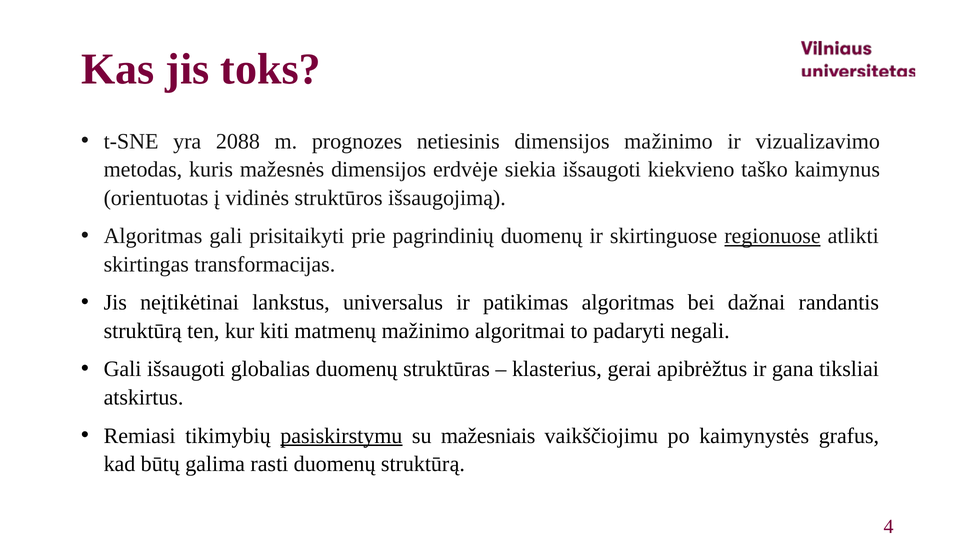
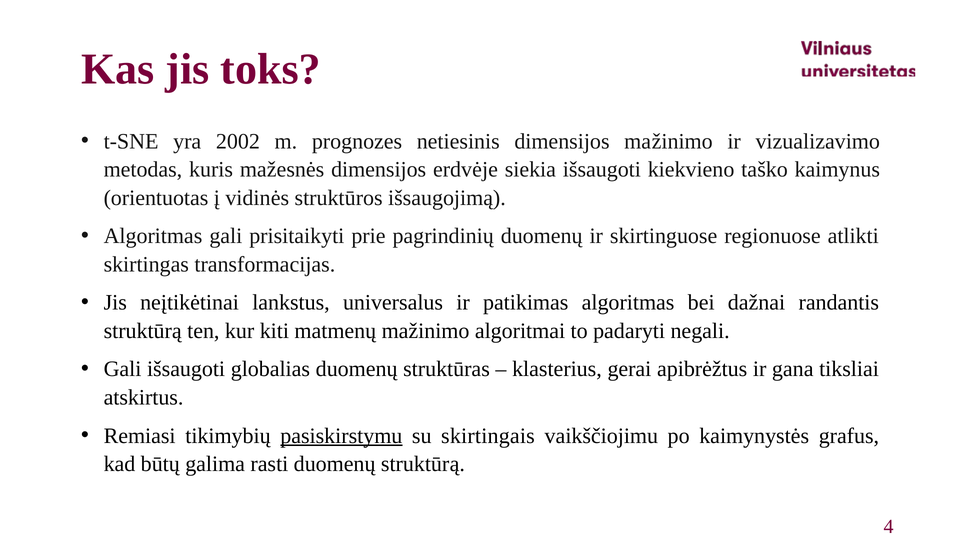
2088: 2088 -> 2002 (238, 141)
regionuose underline: present -> none (772, 236)
mažesniais: mažesniais -> skirtingais (488, 435)
